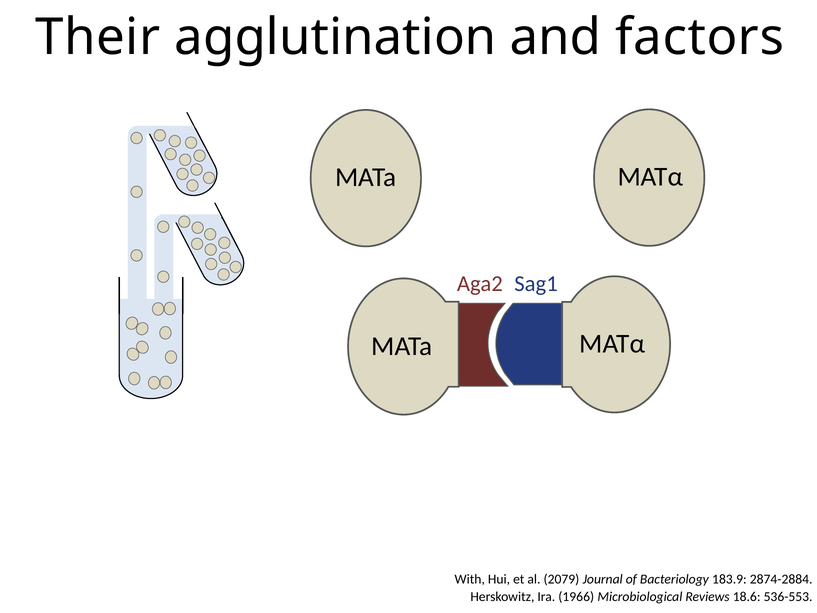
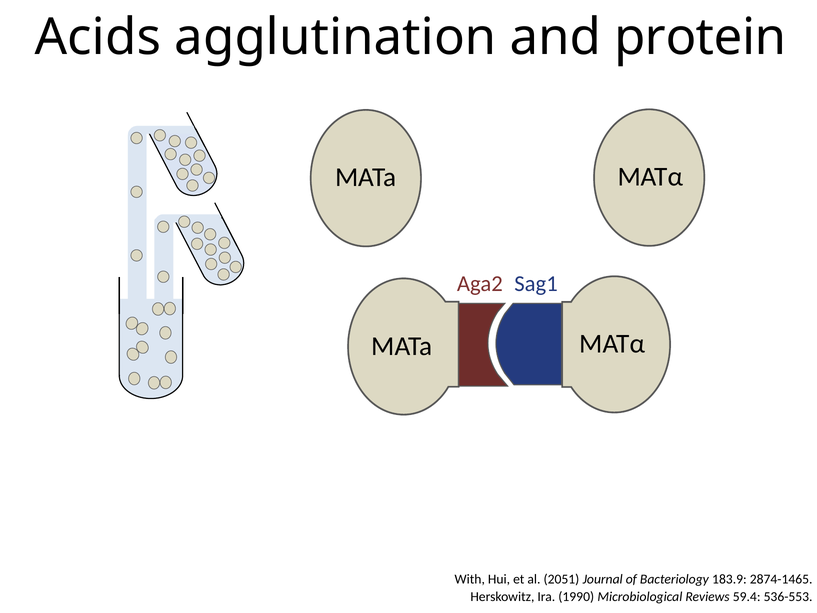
Their: Their -> Acids (98, 37)
factors: factors -> protein (700, 37)
2079: 2079 -> 2051 (561, 579)
2874-2884: 2874-2884 -> 2874-1465 (781, 579)
1966: 1966 -> 1990 (576, 597)
18.6: 18.6 -> 59.4 (747, 597)
